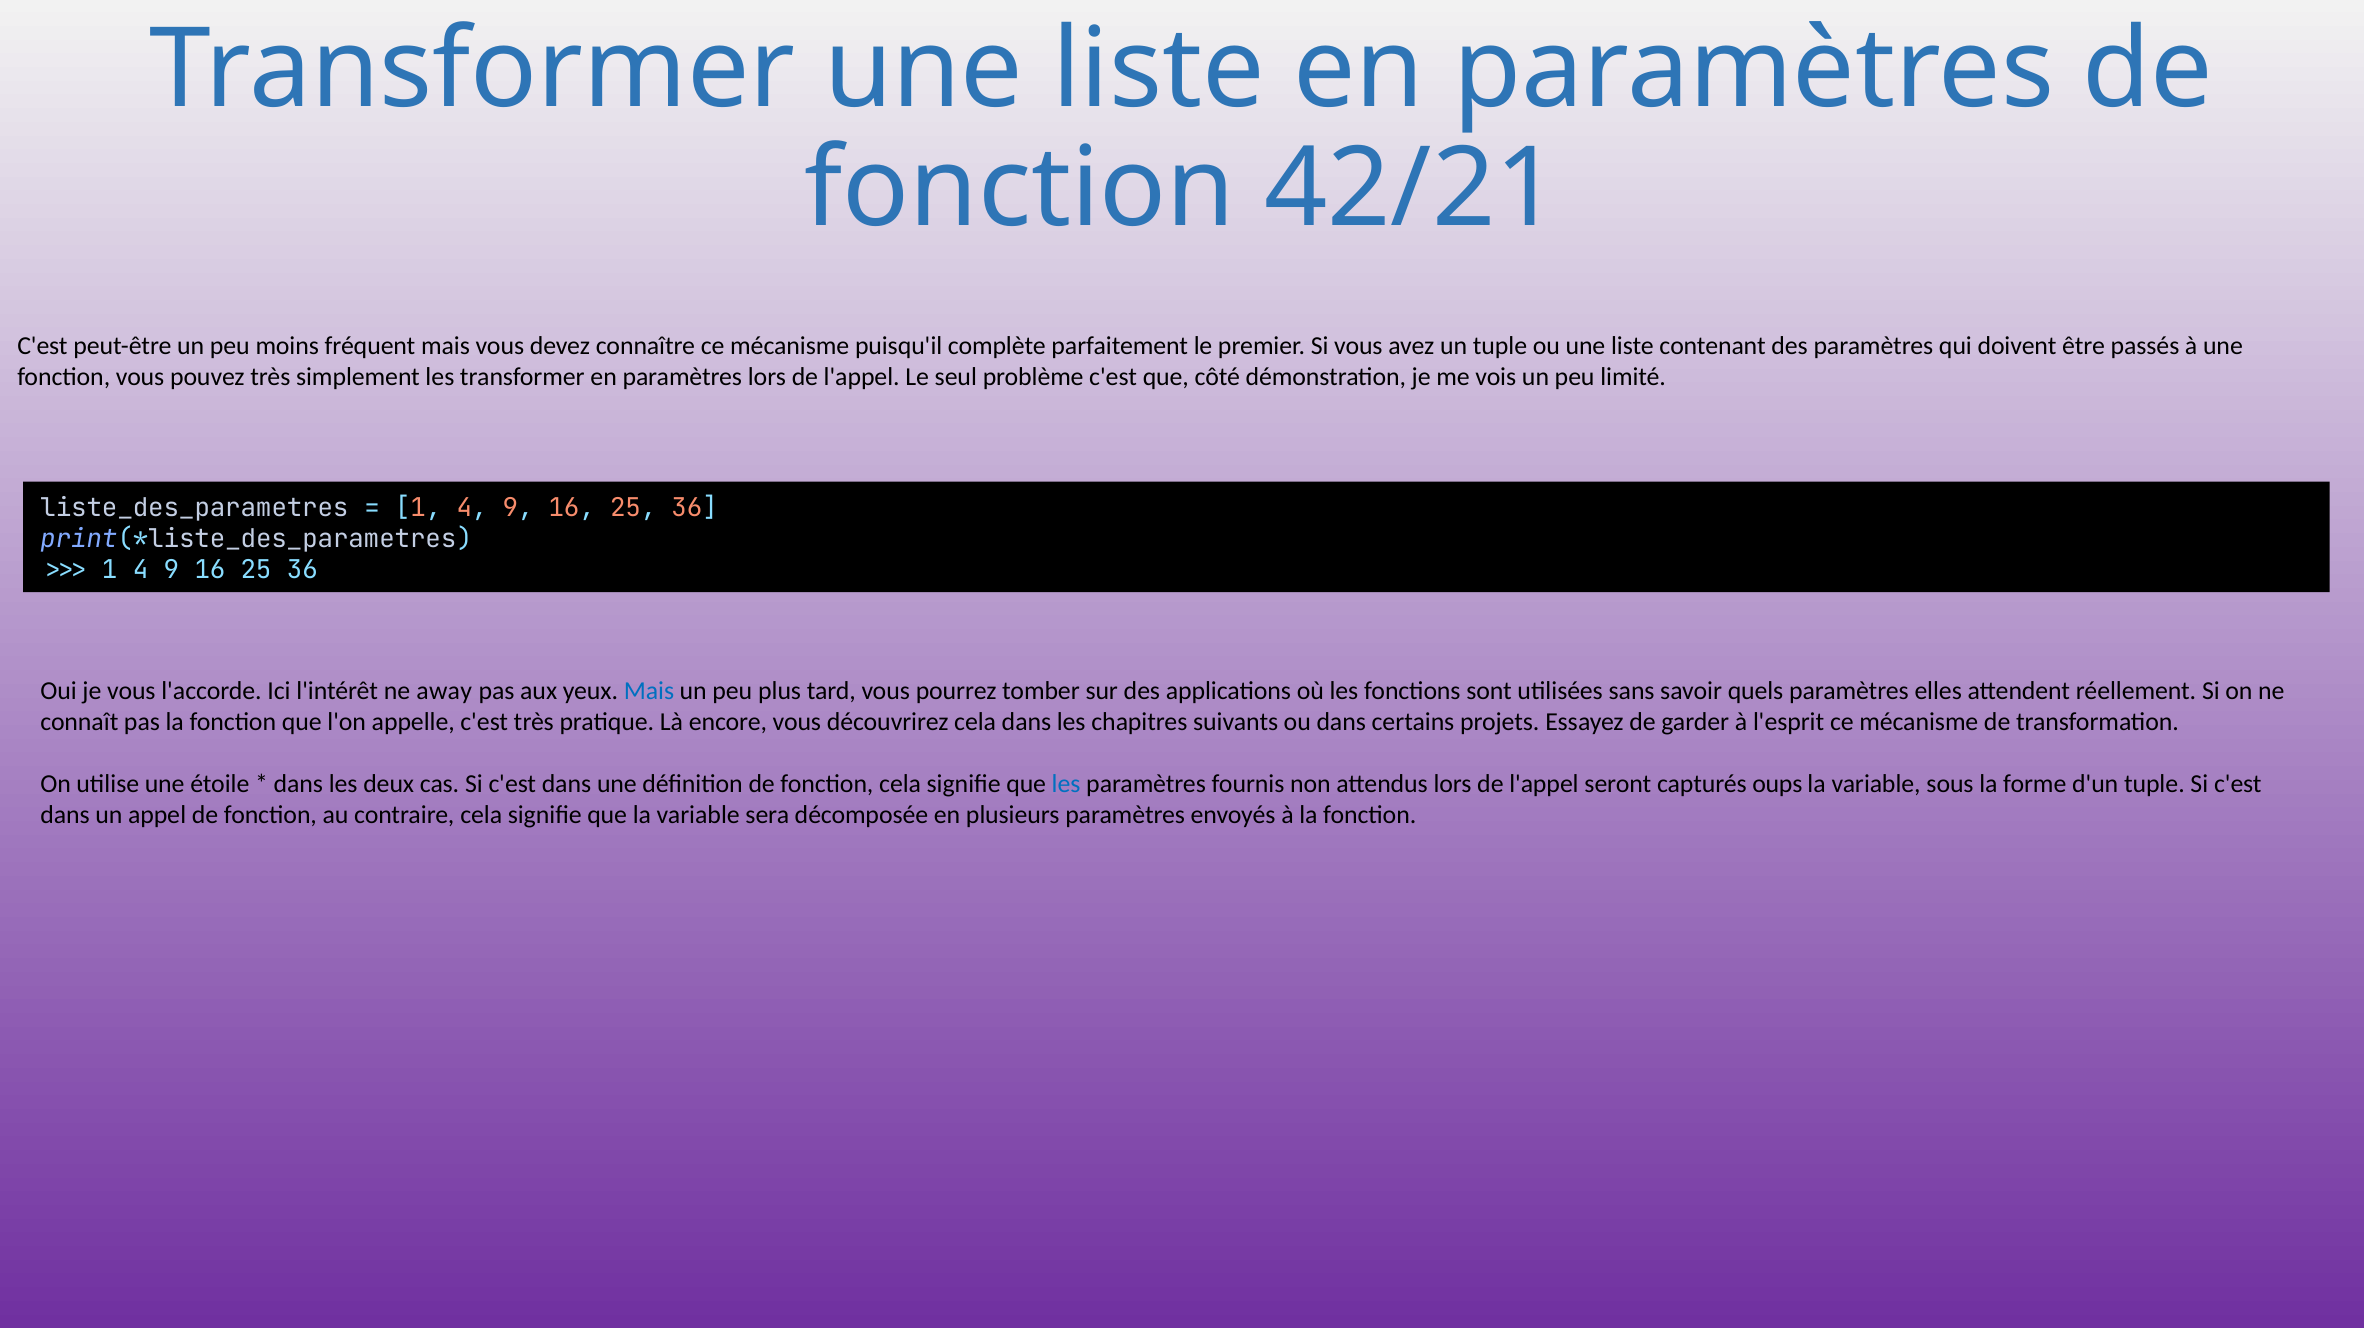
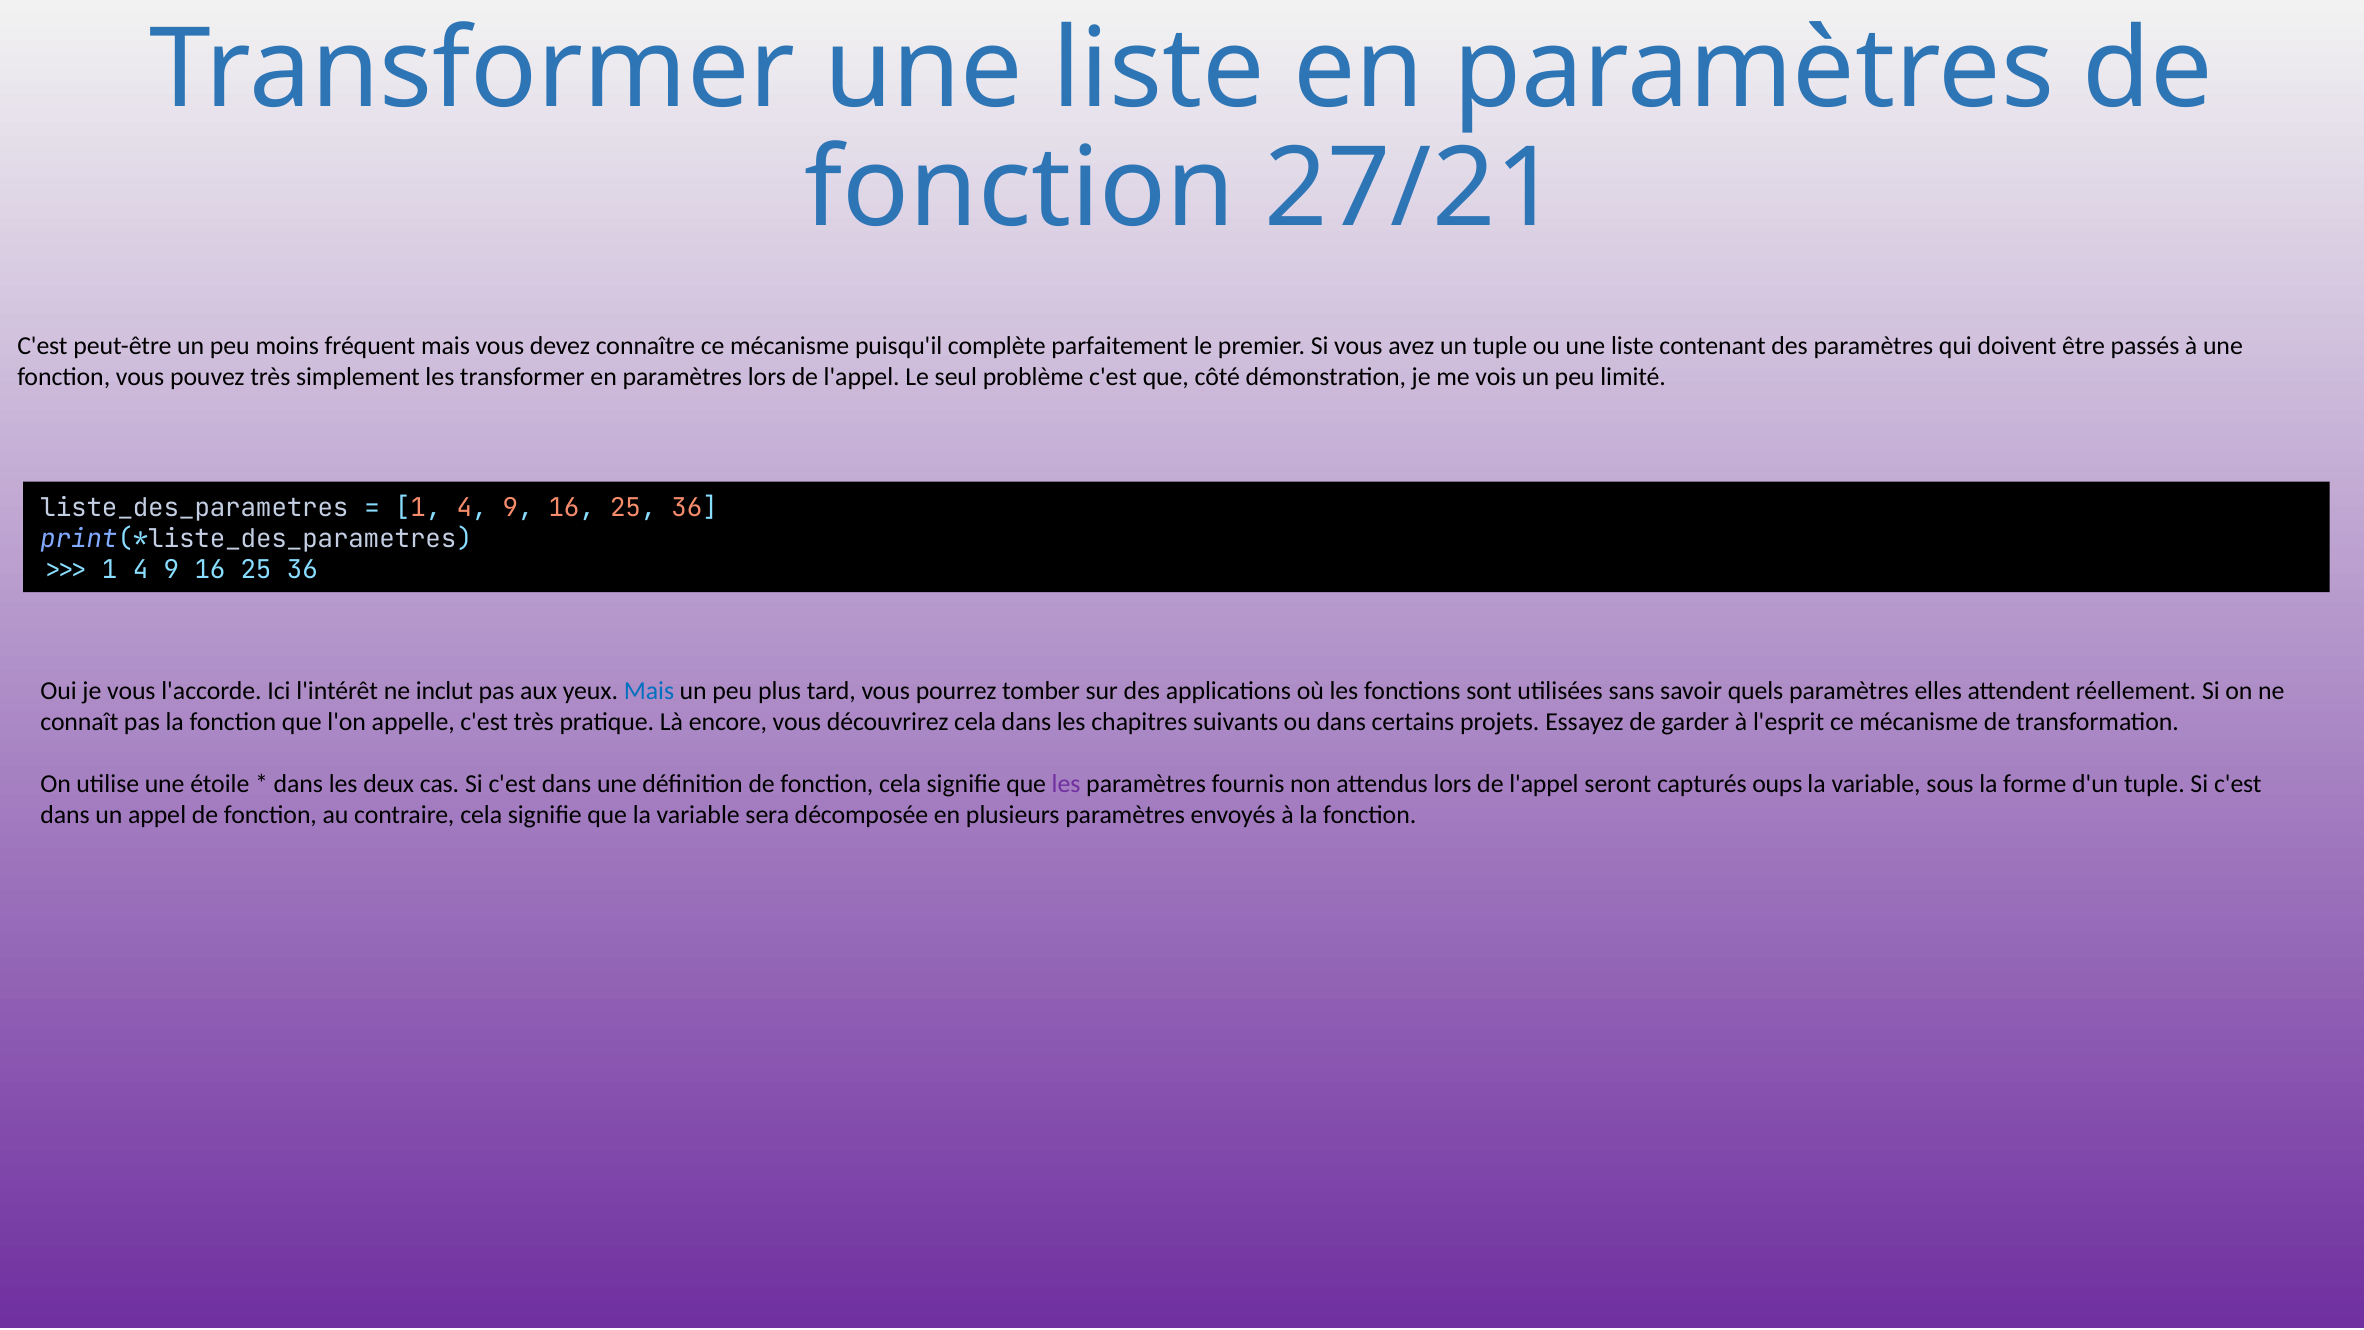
42/21: 42/21 -> 27/21 (1412, 189)
away: away -> inclut (444, 691)
les colour: blue -> purple (1066, 784)
